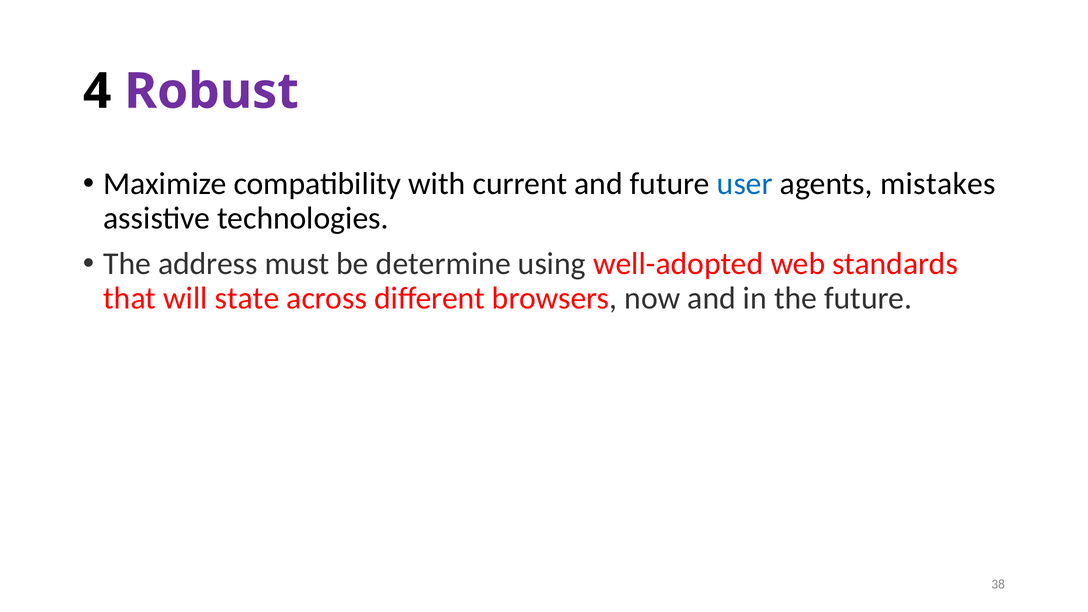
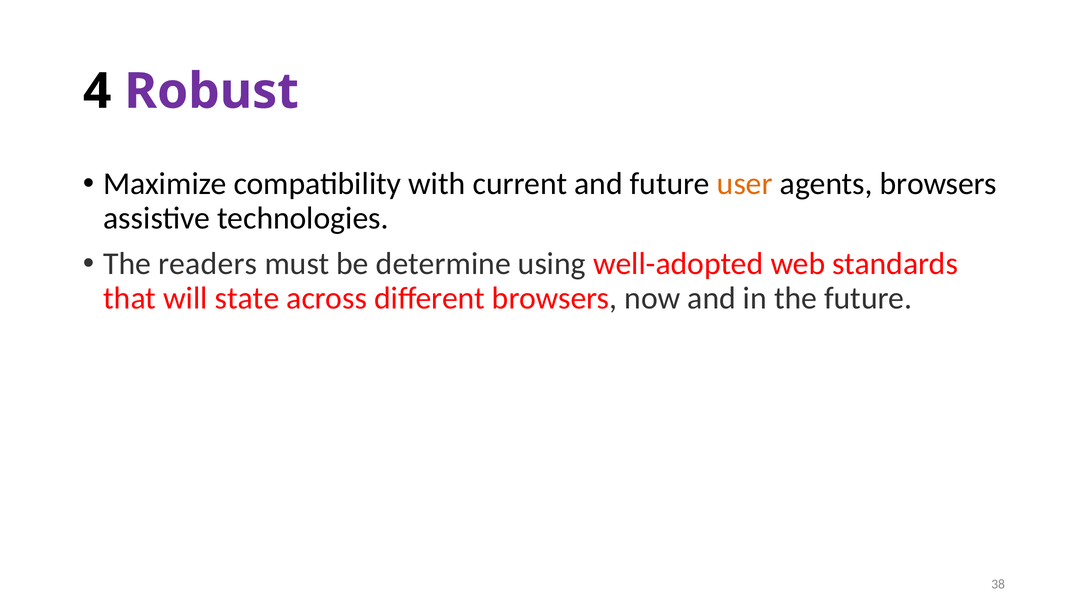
user colour: blue -> orange (745, 184)
agents mistakes: mistakes -> browsers (938, 184)
address: address -> readers (208, 264)
